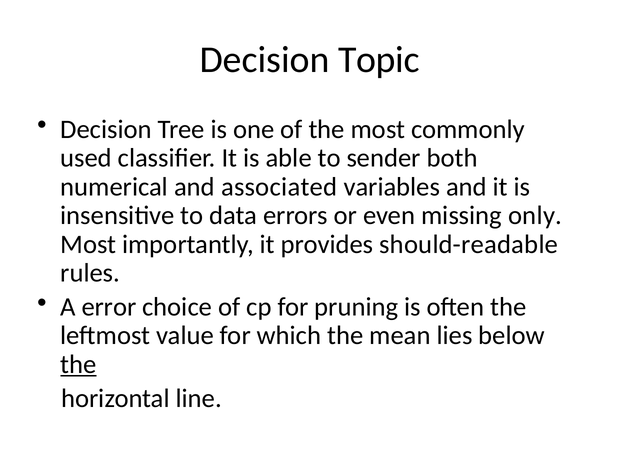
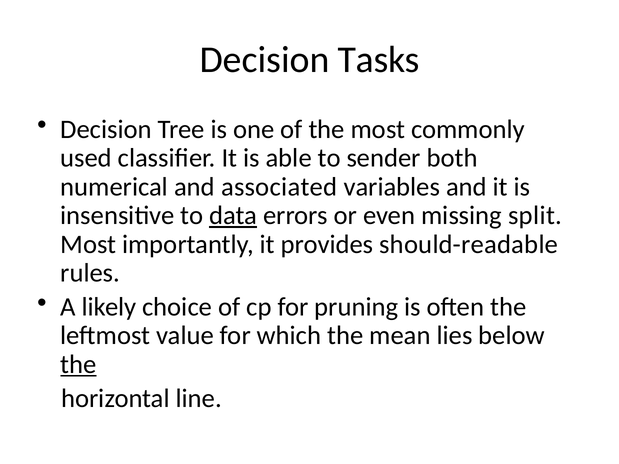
Topic: Topic -> Tasks (379, 60)
data underline: none -> present (233, 216)
only: only -> split (535, 216)
error: error -> likely (109, 307)
